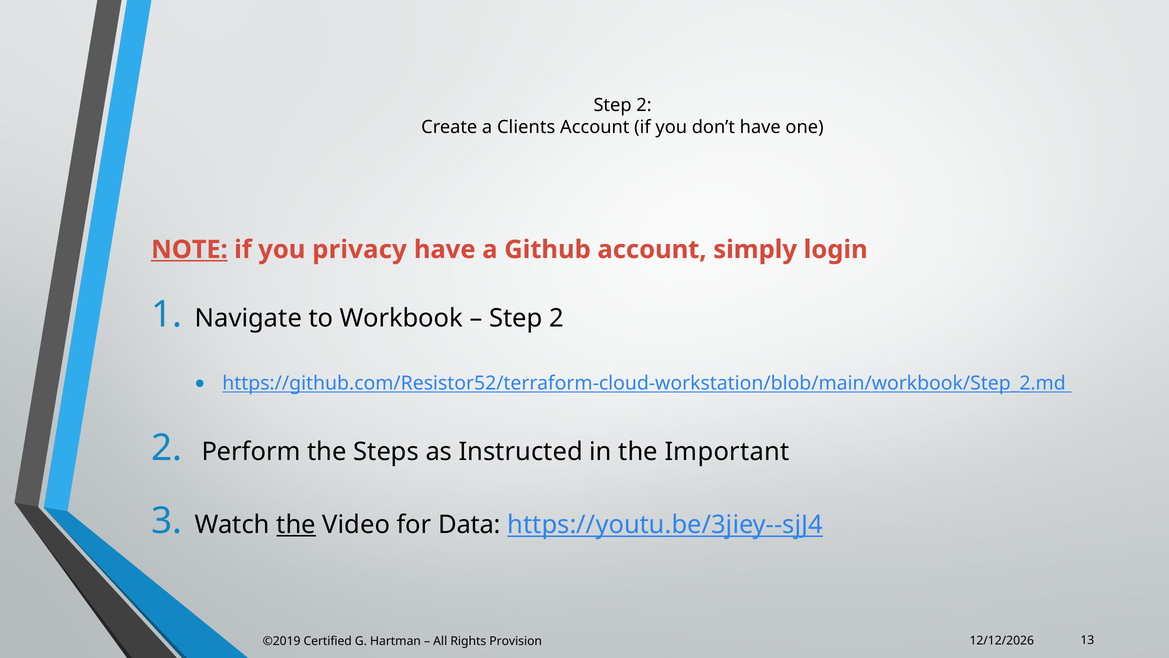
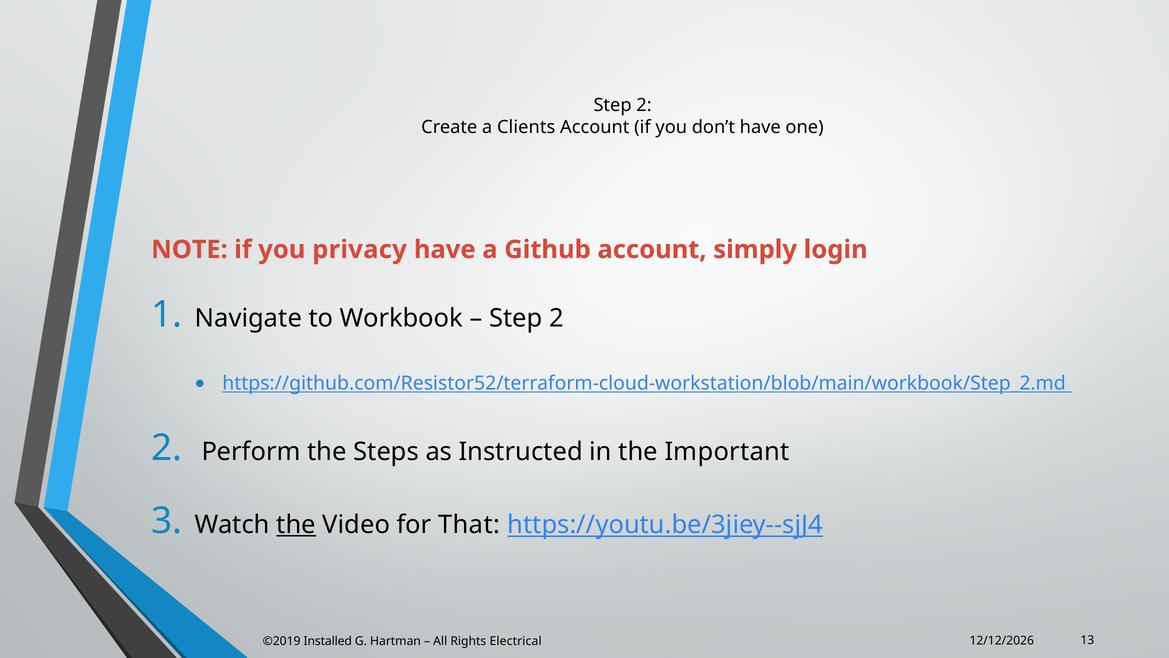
NOTE underline: present -> none (189, 249)
Data: Data -> That (469, 524)
Certified: Certified -> Installed (328, 641)
Provision: Provision -> Electrical (516, 641)
